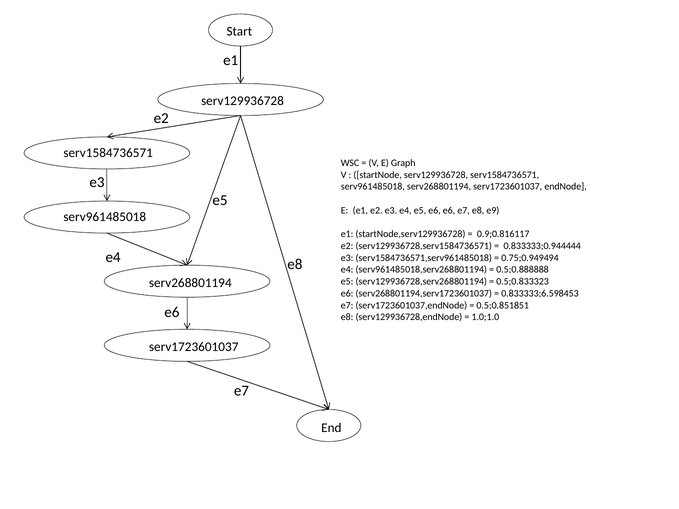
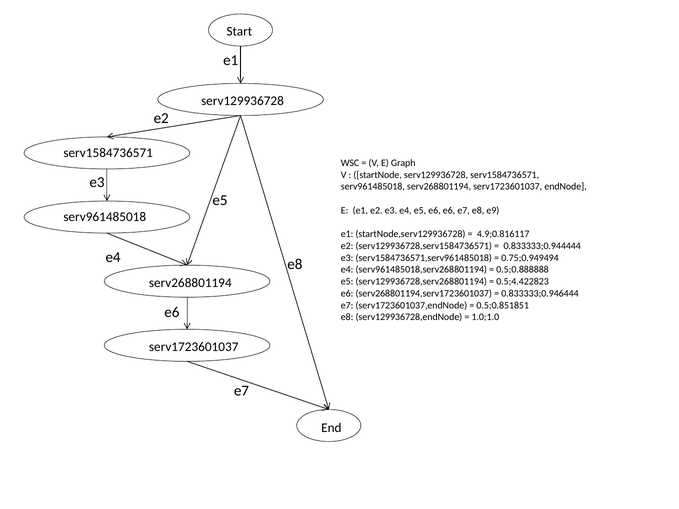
0.9;0.816117: 0.9;0.816117 -> 4.9;0.816117 (503, 234)
0.5;0.833323: 0.5;0.833323 -> 0.5;4.422823 (523, 282)
0.833333;6.598453: 0.833333;6.598453 -> 0.833333;0.946444 (540, 294)
